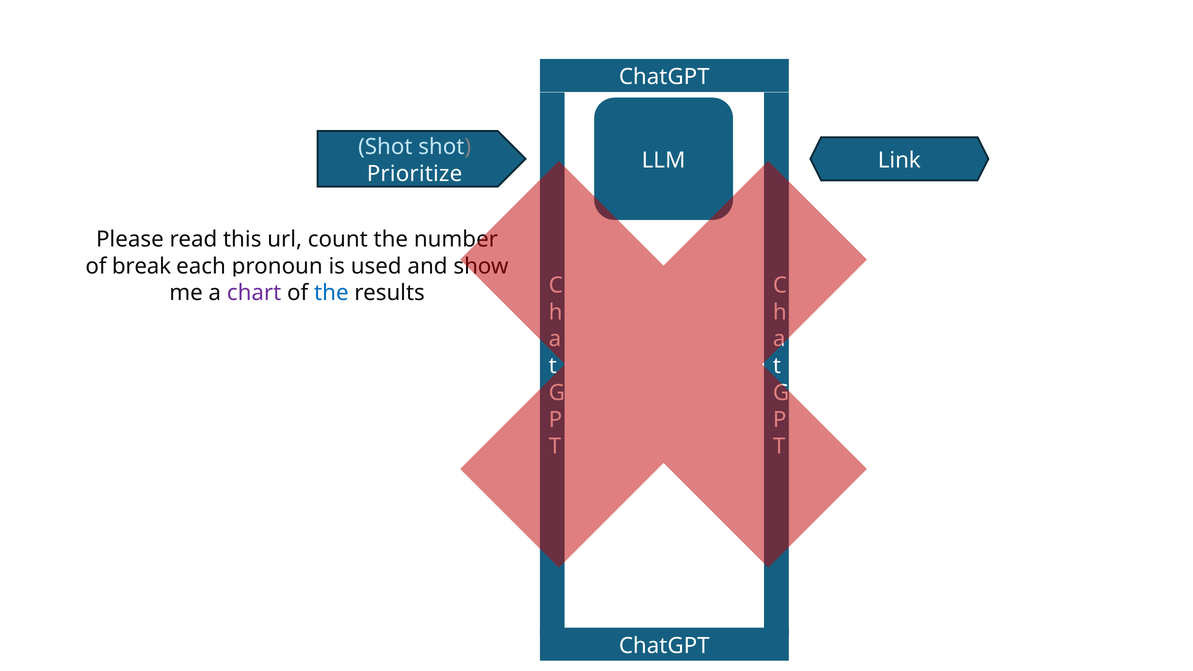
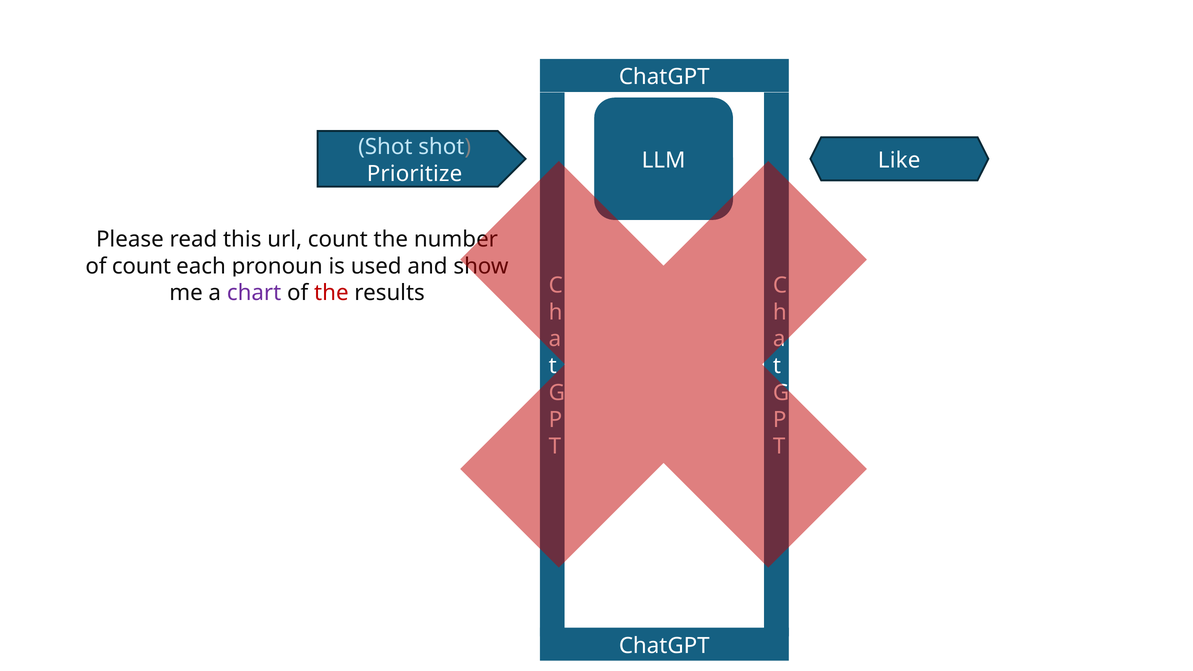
Link: Link -> Like (899, 160)
of break: break -> count (141, 266)
the colour: blue -> red (331, 293)
